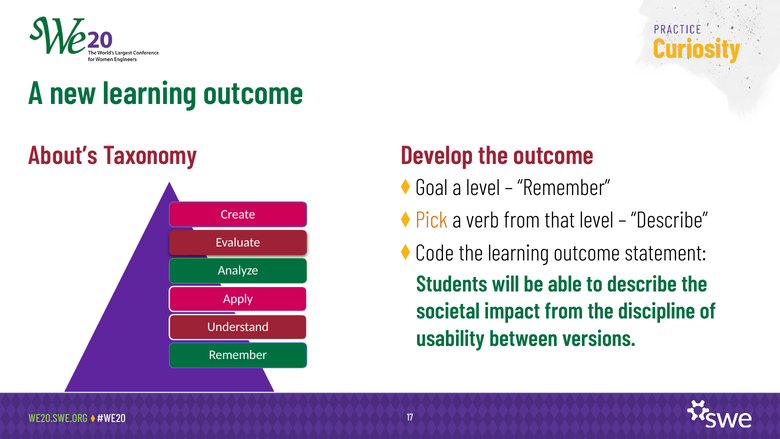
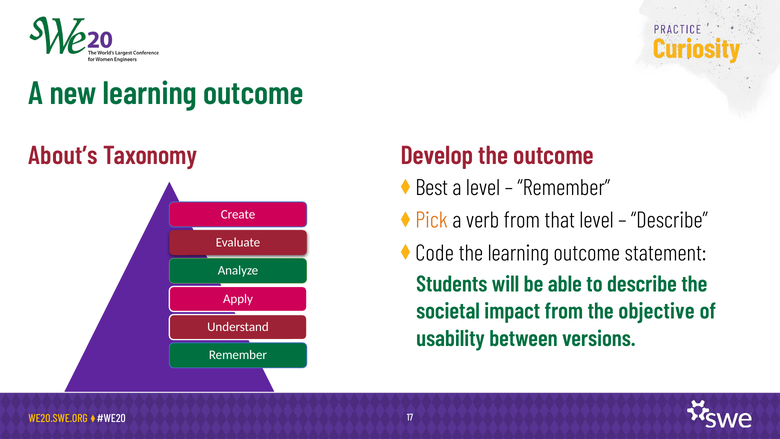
Goal: Goal -> Best (432, 188)
discipline: discipline -> objective (657, 311)
WE20.SWE.ORG colour: light green -> yellow (58, 418)
